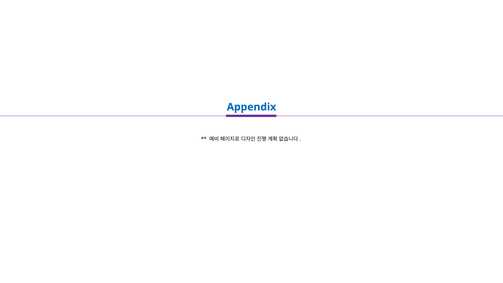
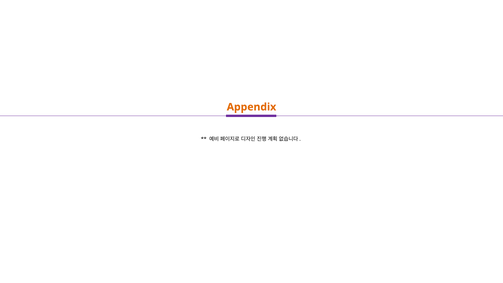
Appendix colour: blue -> orange (251, 107)
